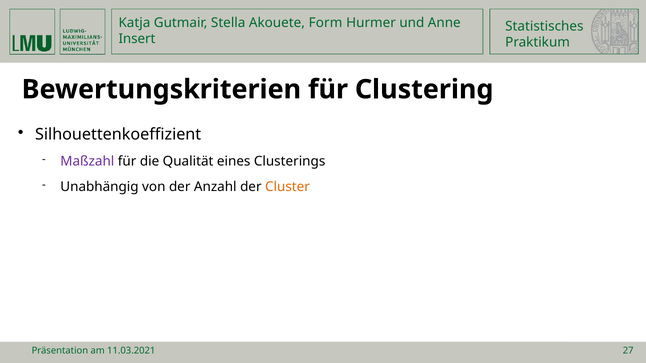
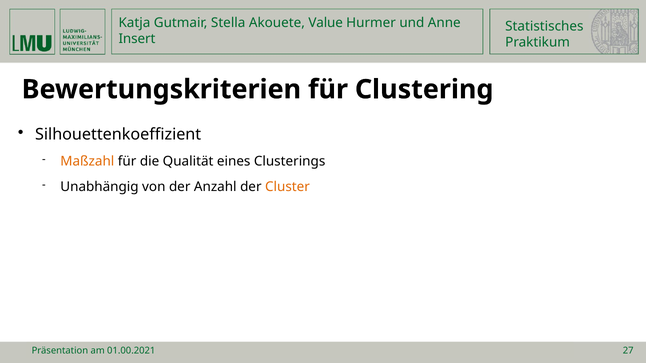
Form: Form -> Value (326, 23)
Maßzahl colour: purple -> orange (87, 161)
11.03.2021: 11.03.2021 -> 01.00.2021 (131, 351)
